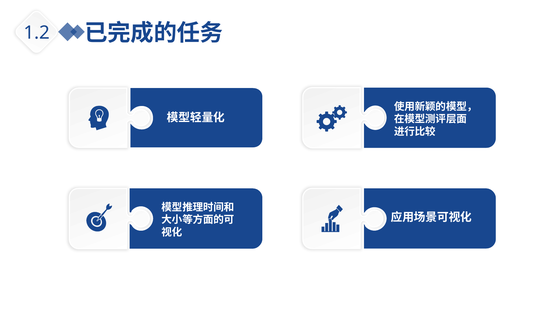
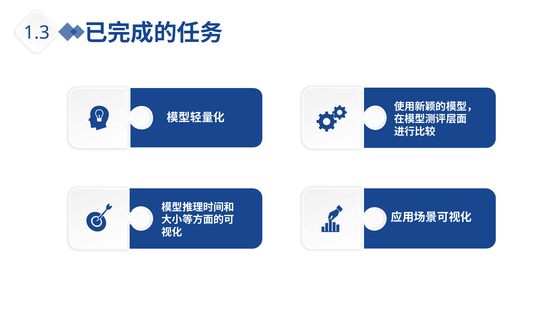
1.2: 1.2 -> 1.3 (37, 33)
